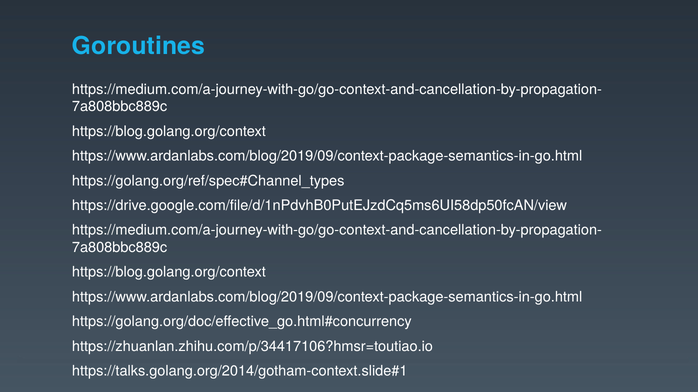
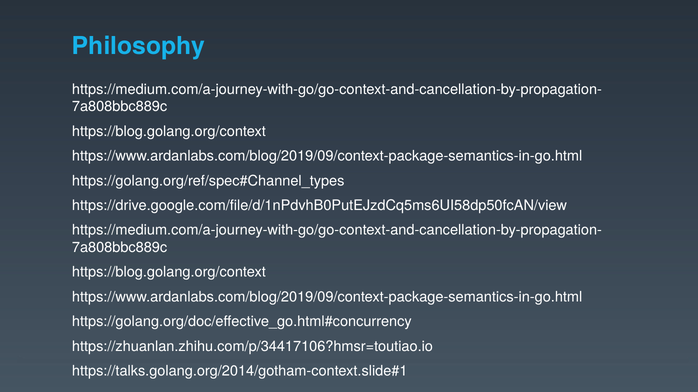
Goroutines: Goroutines -> Philosophy (139, 46)
